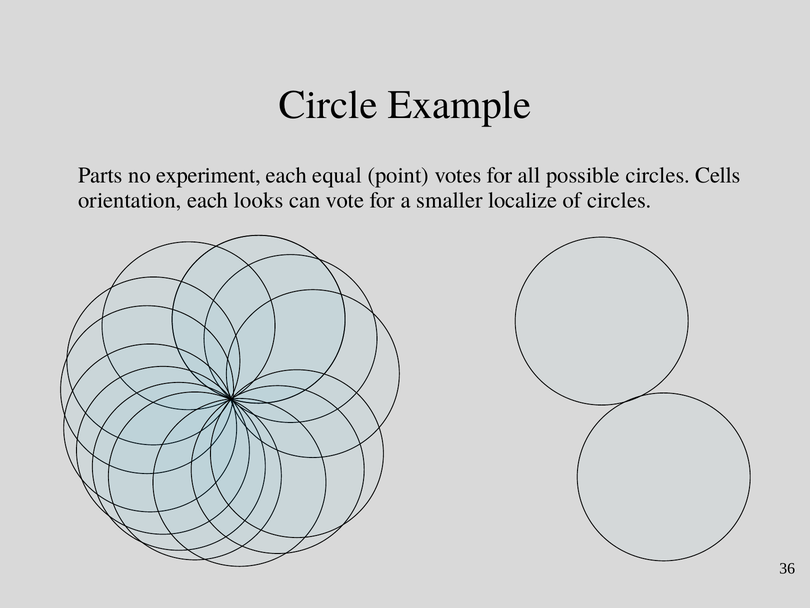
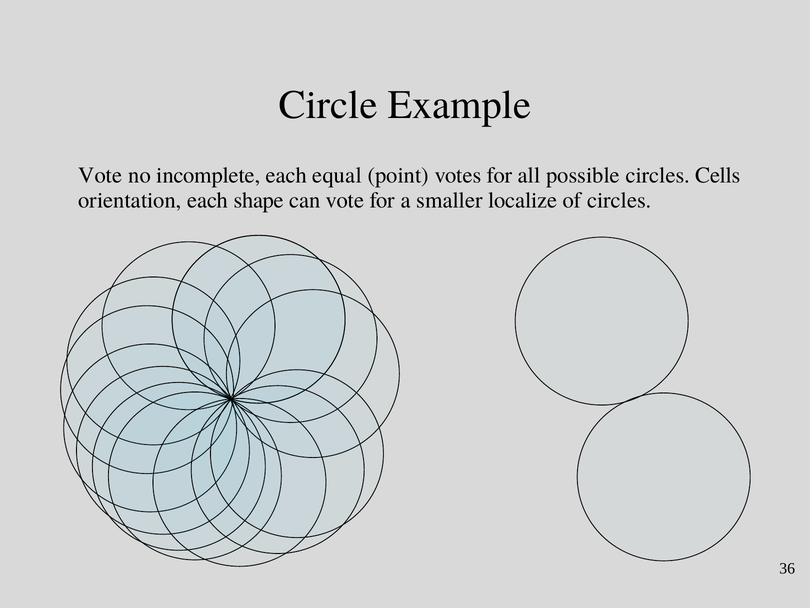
Parts: Parts -> Vote (100, 175)
experiment: experiment -> incomplete (208, 175)
looks: looks -> shape (259, 200)
